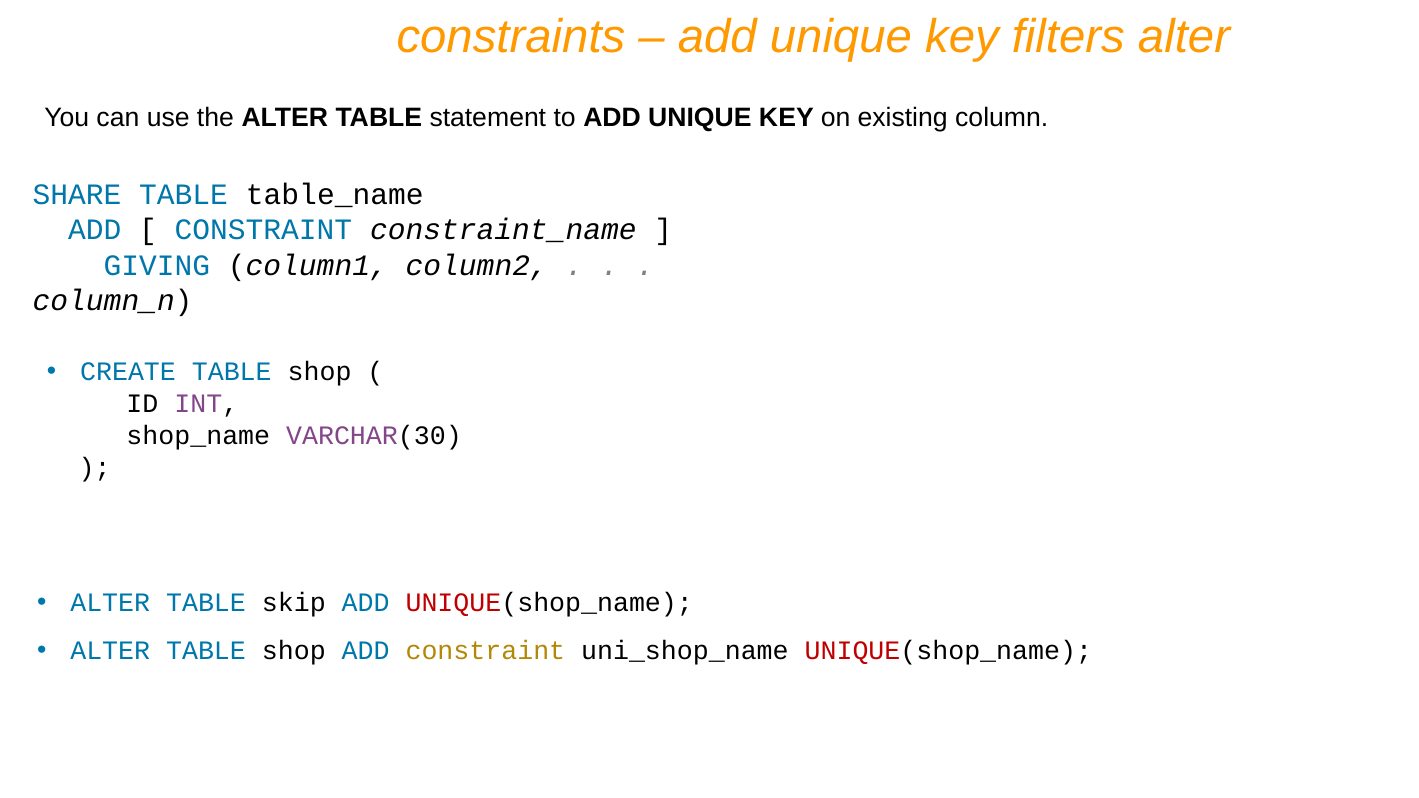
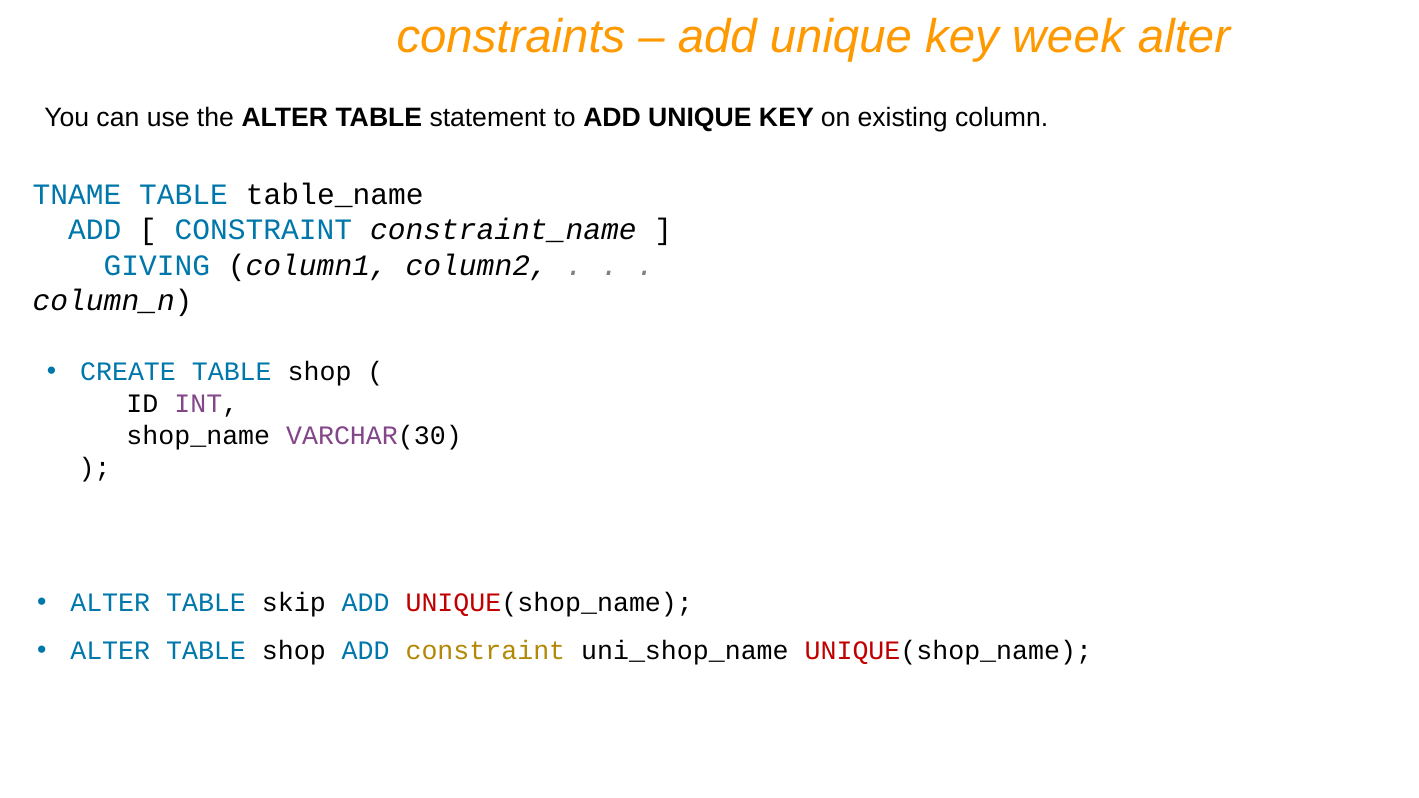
filters: filters -> week (1068, 37)
SHARE: SHARE -> TNAME (77, 195)
